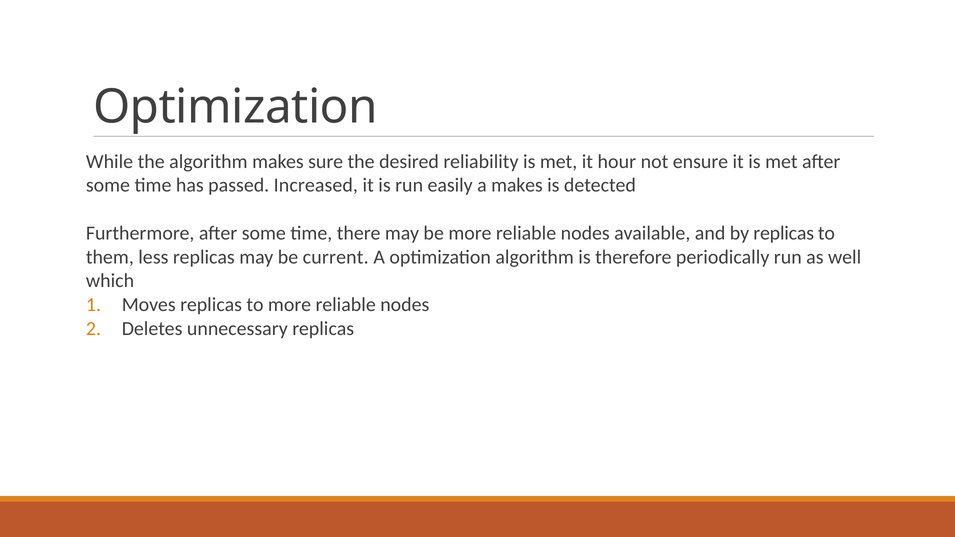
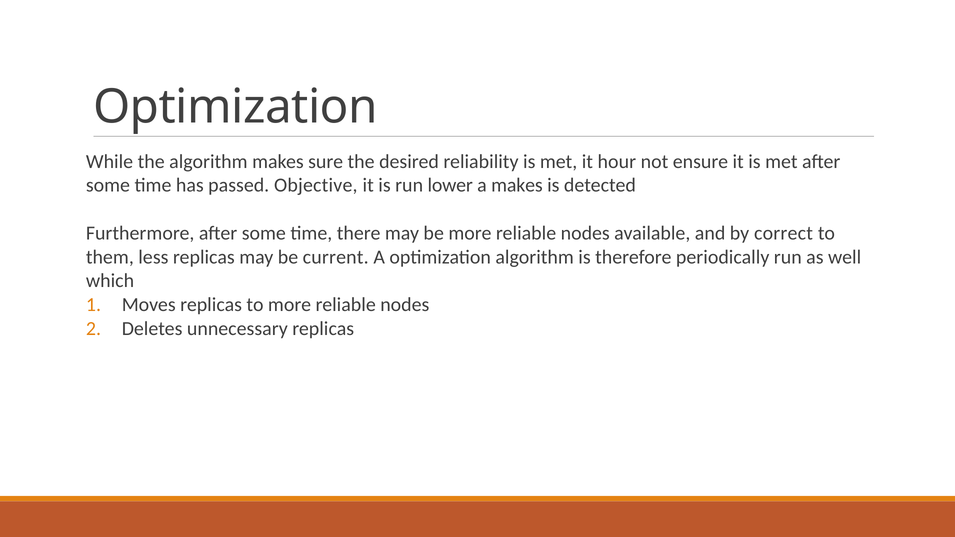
Increased: Increased -> Objective (316, 185)
easily: easily -> lower (450, 185)
by replicas: replicas -> correct (783, 233)
